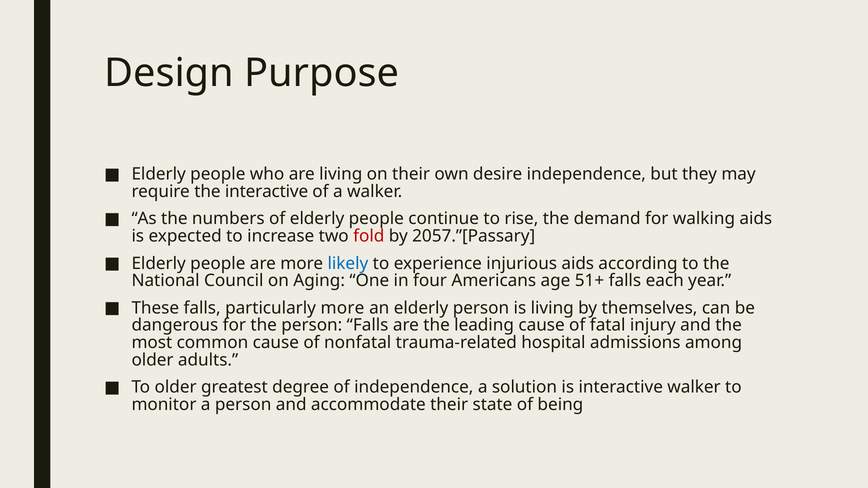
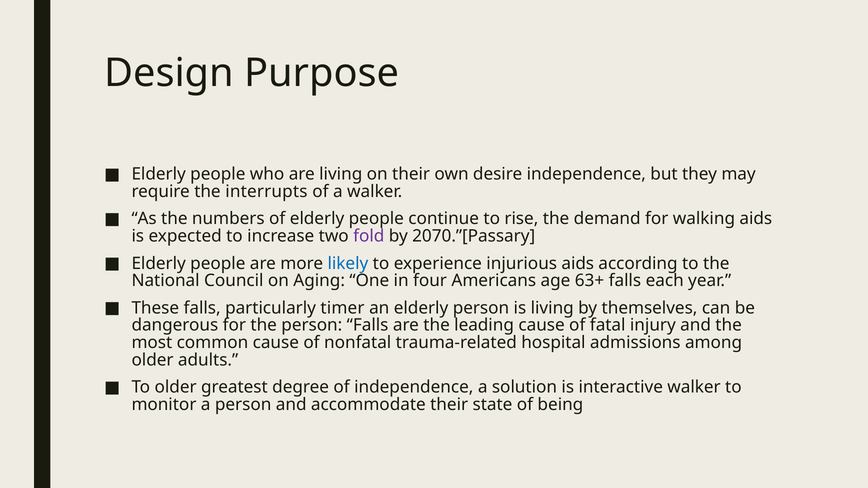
the interactive: interactive -> interrupts (266, 192)
fold colour: red -> purple (369, 236)
2057.”[Passary: 2057.”[Passary -> 2070.”[Passary (474, 236)
51+: 51+ -> 63+ (589, 281)
particularly more: more -> timer (342, 308)
